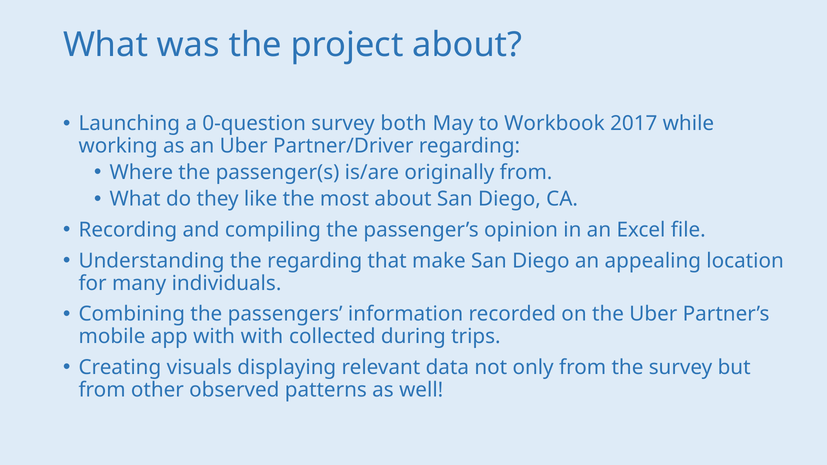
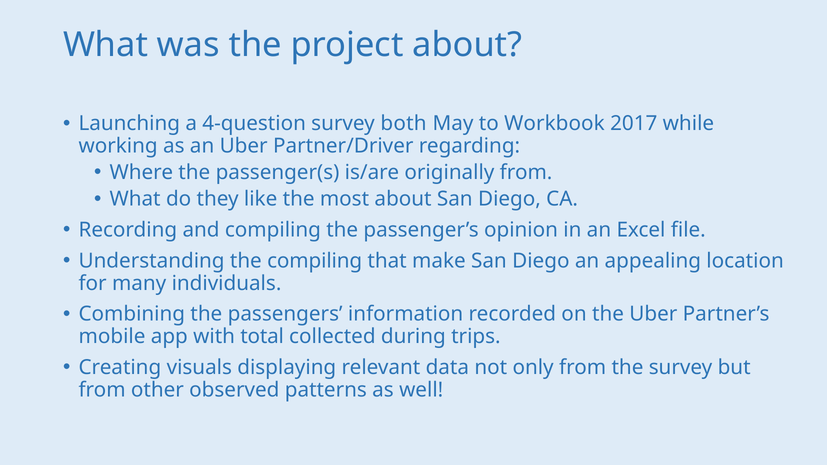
0-question: 0-question -> 4-question (254, 124)
the regarding: regarding -> compiling (315, 261)
with with: with -> total (262, 337)
